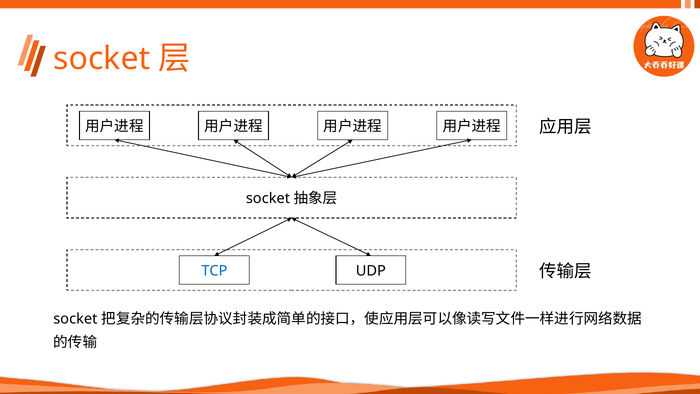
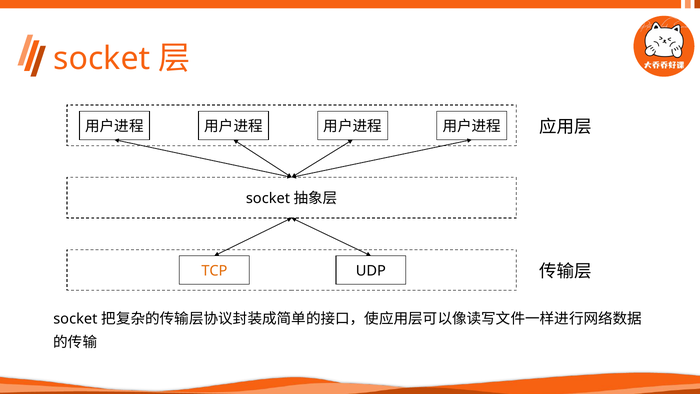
TCP colour: blue -> orange (214, 271)
